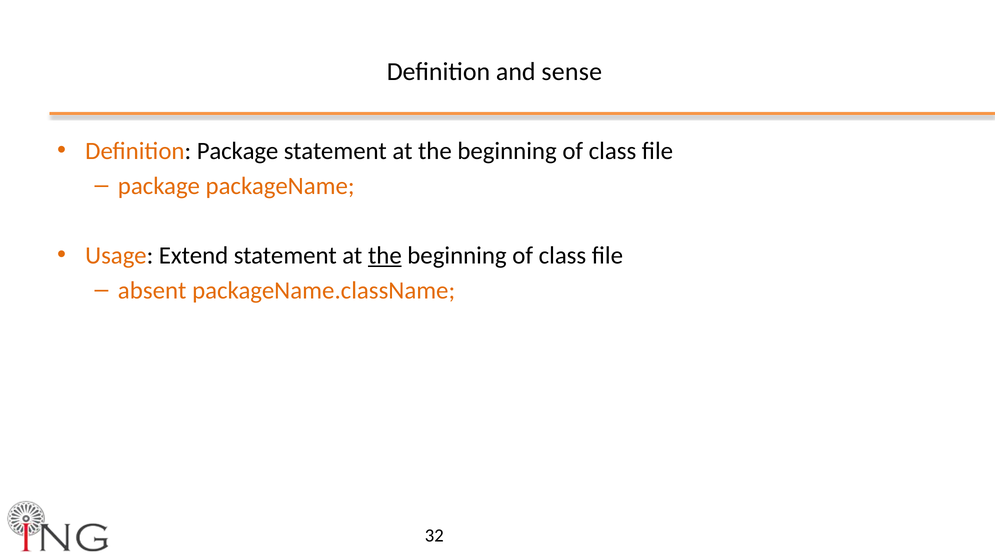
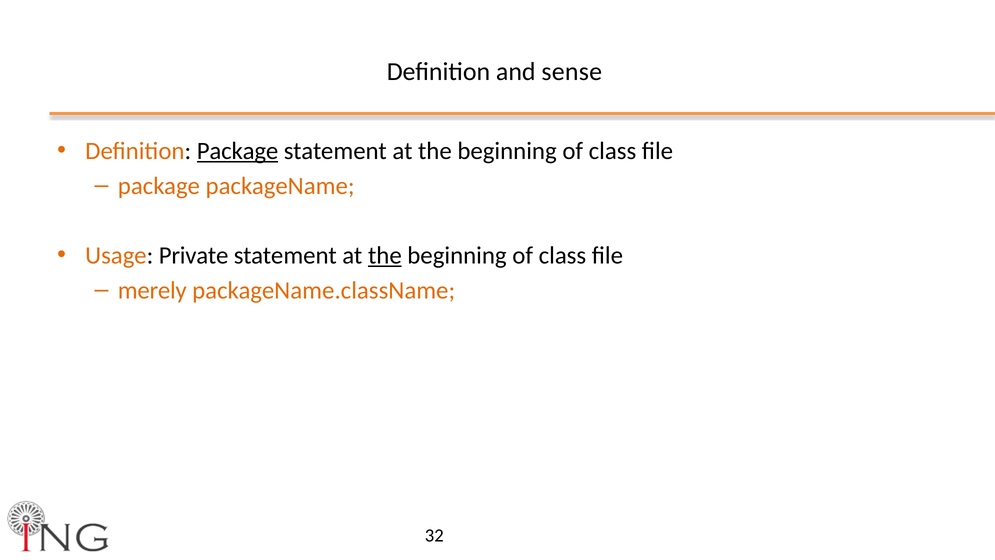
Package underline: none -> present (238, 151)
Extend: Extend -> Private (194, 255)
absent: absent -> merely (152, 290)
